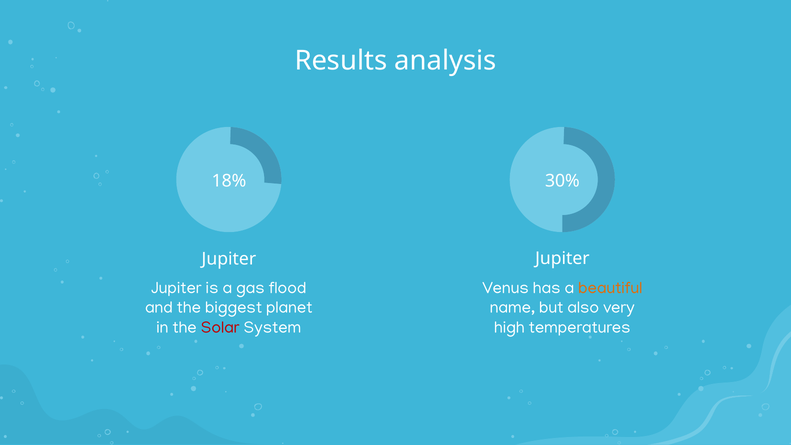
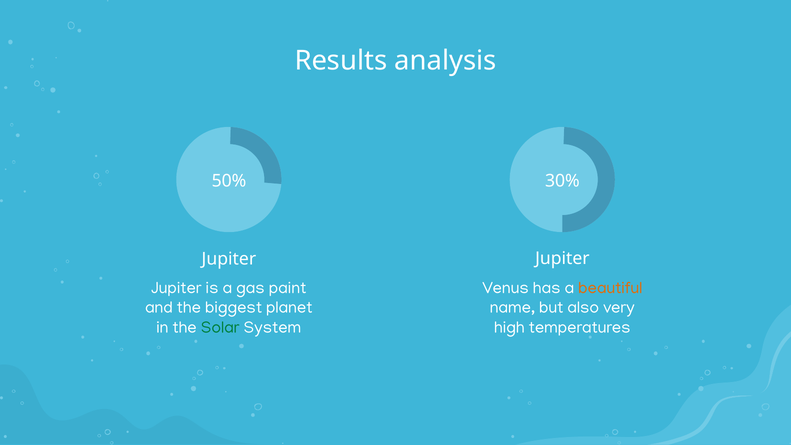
18%: 18% -> 50% (229, 181)
flood: flood -> paint (288, 288)
Solar colour: red -> green (220, 327)
